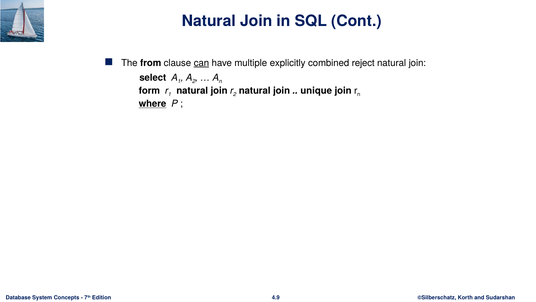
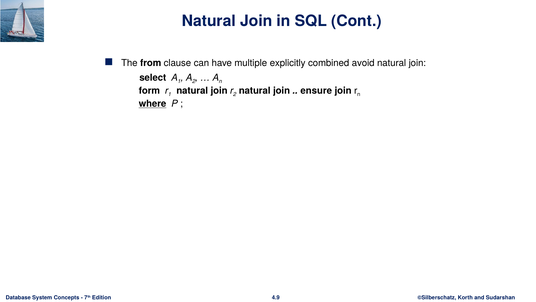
can underline: present -> none (201, 63)
reject: reject -> avoid (363, 63)
unique: unique -> ensure (316, 91)
